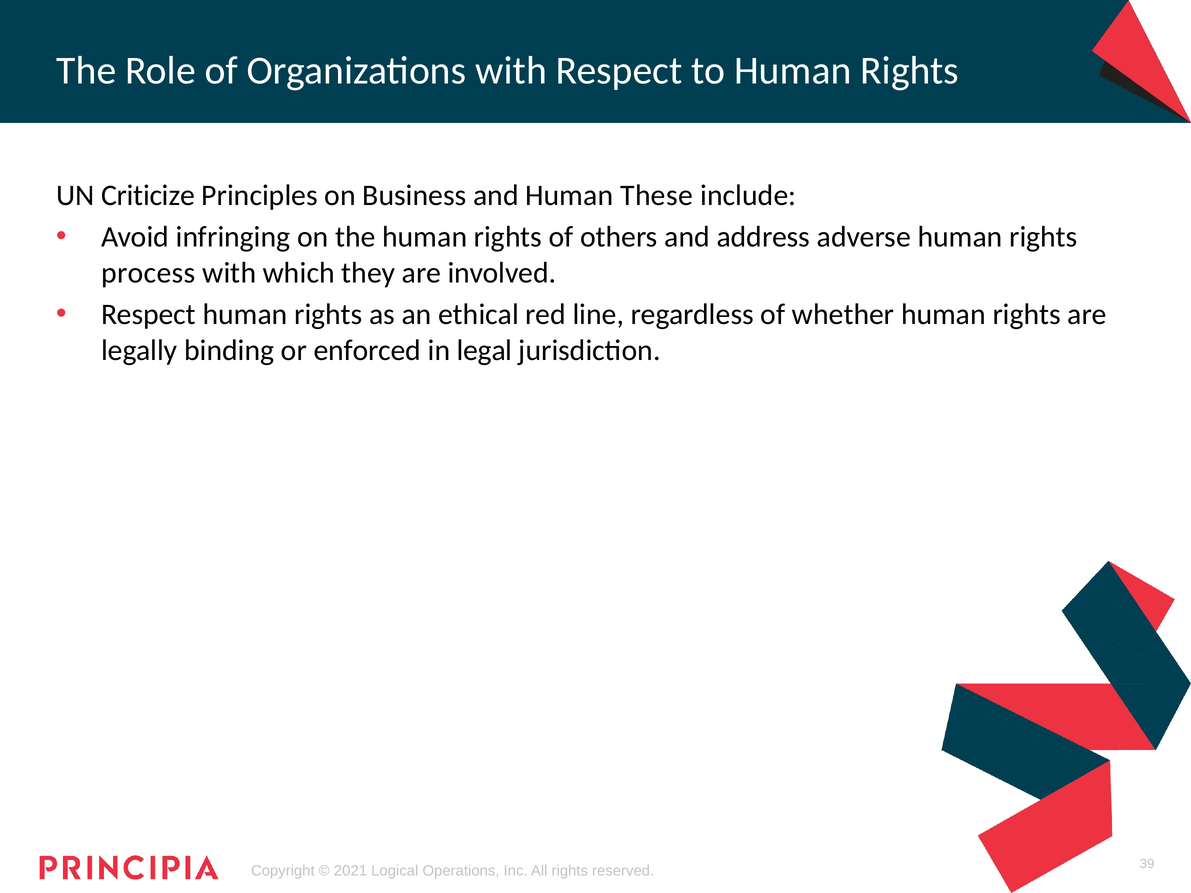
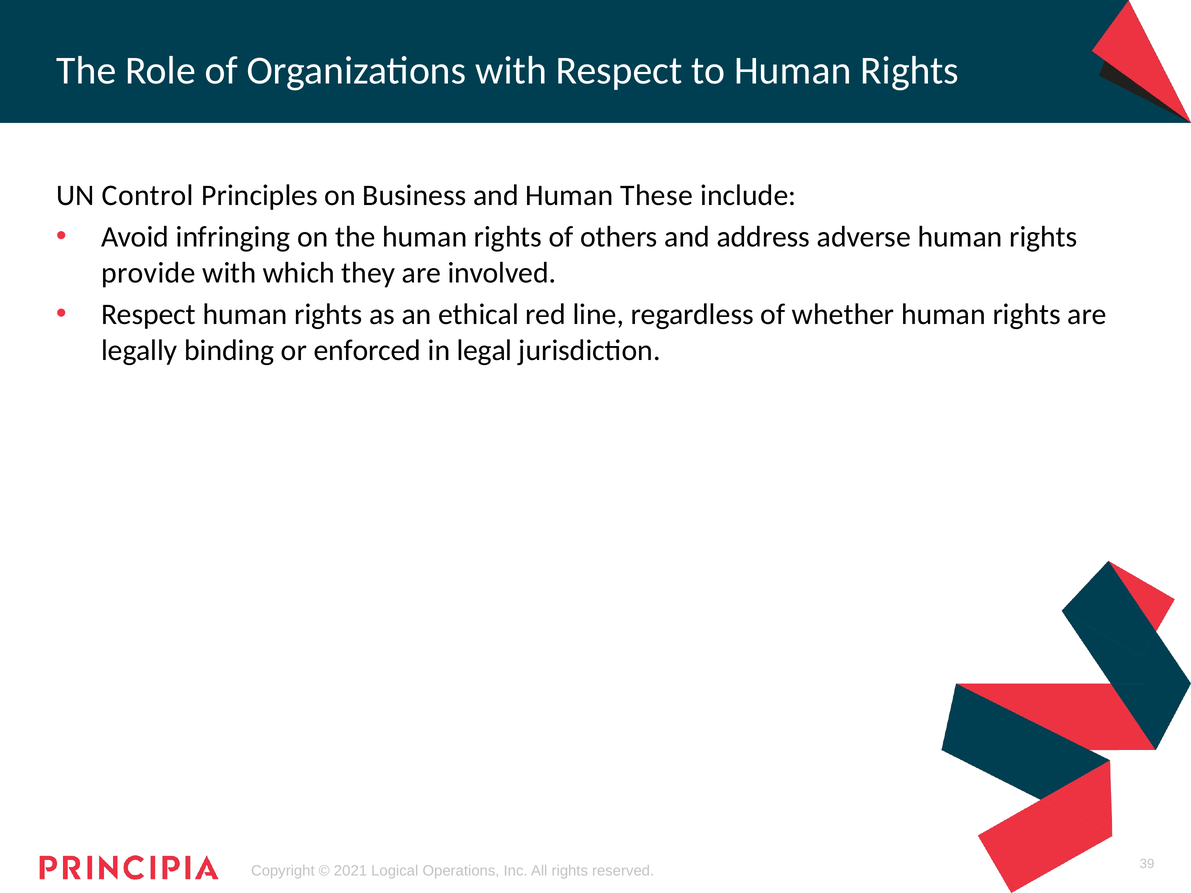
Criticize: Criticize -> Control (148, 196)
process: process -> provide (148, 273)
